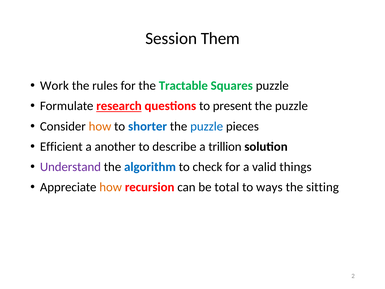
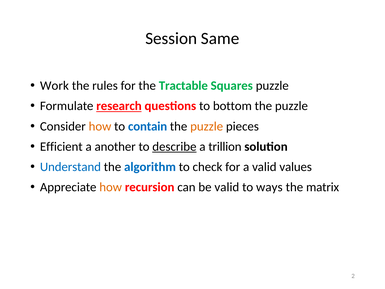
Them: Them -> Same (220, 38)
present: present -> bottom (232, 106)
shorter: shorter -> contain (148, 126)
puzzle colour: blue -> orange (207, 126)
describe underline: none -> present (174, 146)
Understand colour: purple -> blue (70, 167)
things: things -> values (296, 167)
be total: total -> valid (227, 187)
sitting: sitting -> matrix (323, 187)
